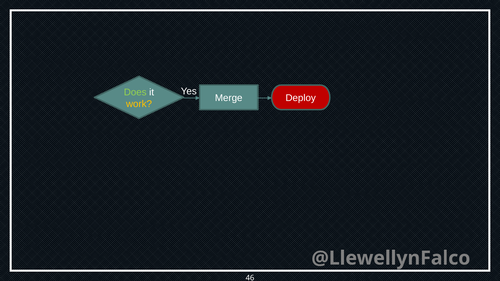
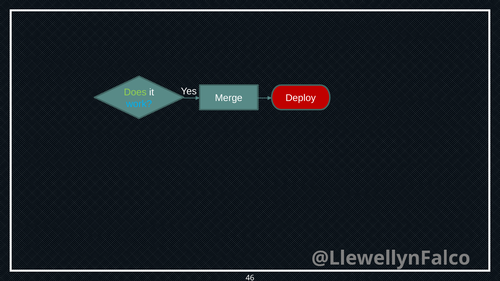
work colour: yellow -> light blue (139, 104)
